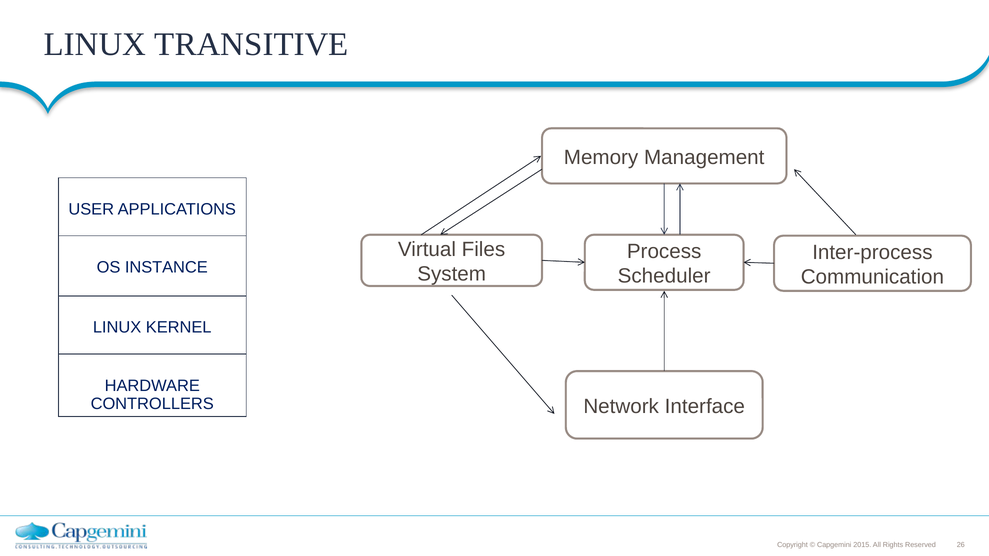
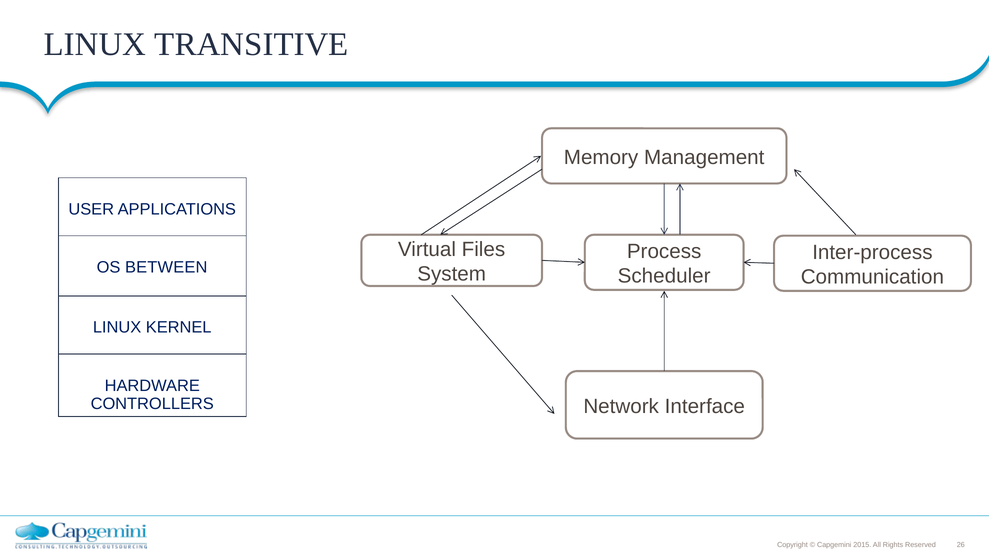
INSTANCE: INSTANCE -> BETWEEN (166, 267)
